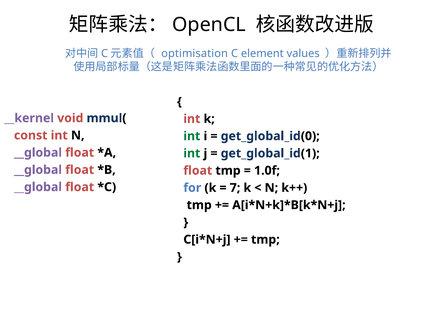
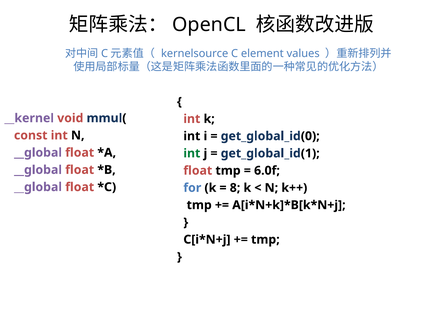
optimisation: optimisation -> kernelsource (195, 54)
int colour: green -> black (192, 136)
1.0f: 1.0f -> 6.0f (267, 171)
7: 7 -> 8 (235, 188)
